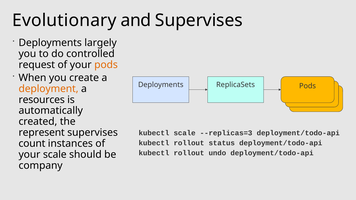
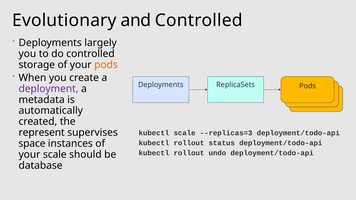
and Supervises: Supervises -> Controlled (199, 20)
request: request -> storage (37, 65)
deployment colour: orange -> purple (49, 89)
resources: resources -> metadata (42, 100)
count: count -> space (32, 144)
company: company -> database (41, 166)
